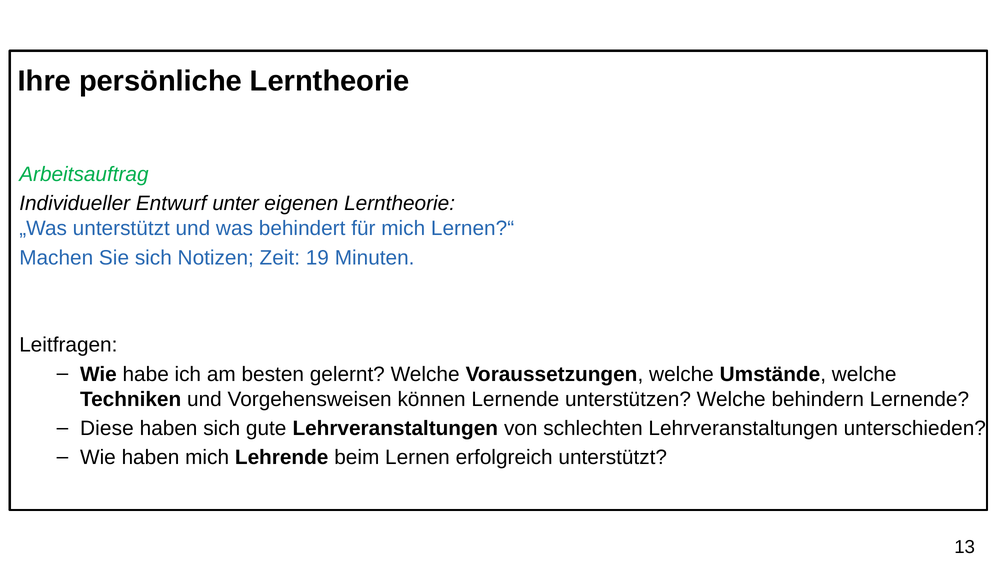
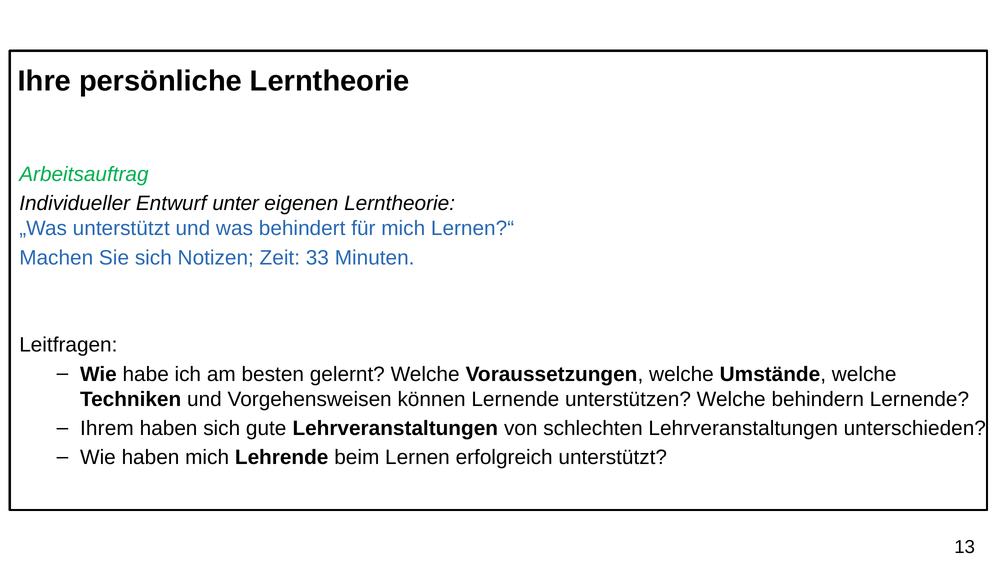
19: 19 -> 33 (317, 258)
Diese: Diese -> Ihrem (107, 428)
